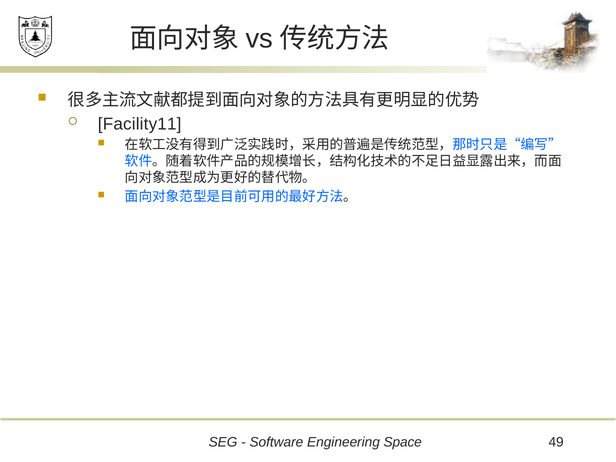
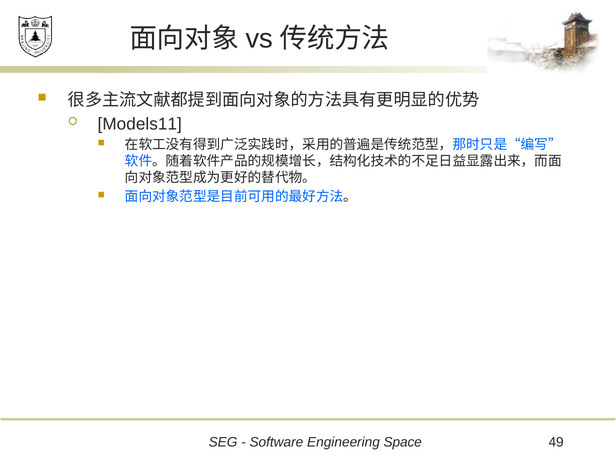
Facility11: Facility11 -> Models11 (140, 124)
